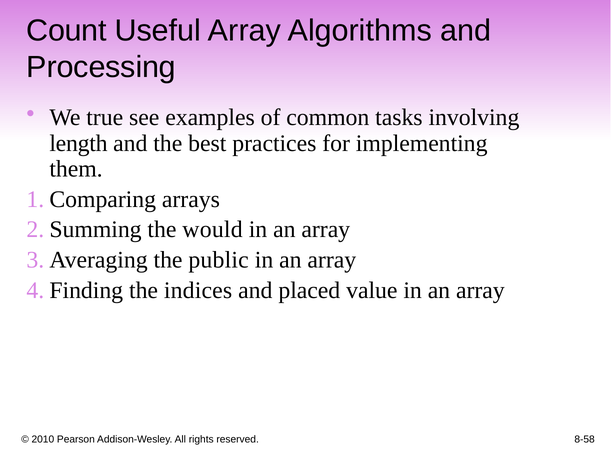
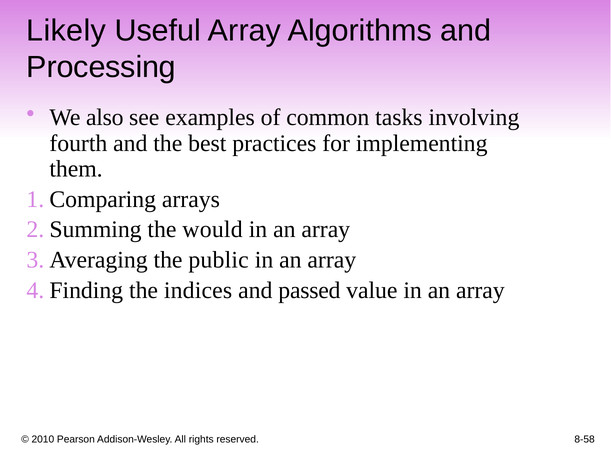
Count: Count -> Likely (66, 31)
true: true -> also (105, 118)
length: length -> fourth (78, 143)
placed: placed -> passed (309, 291)
